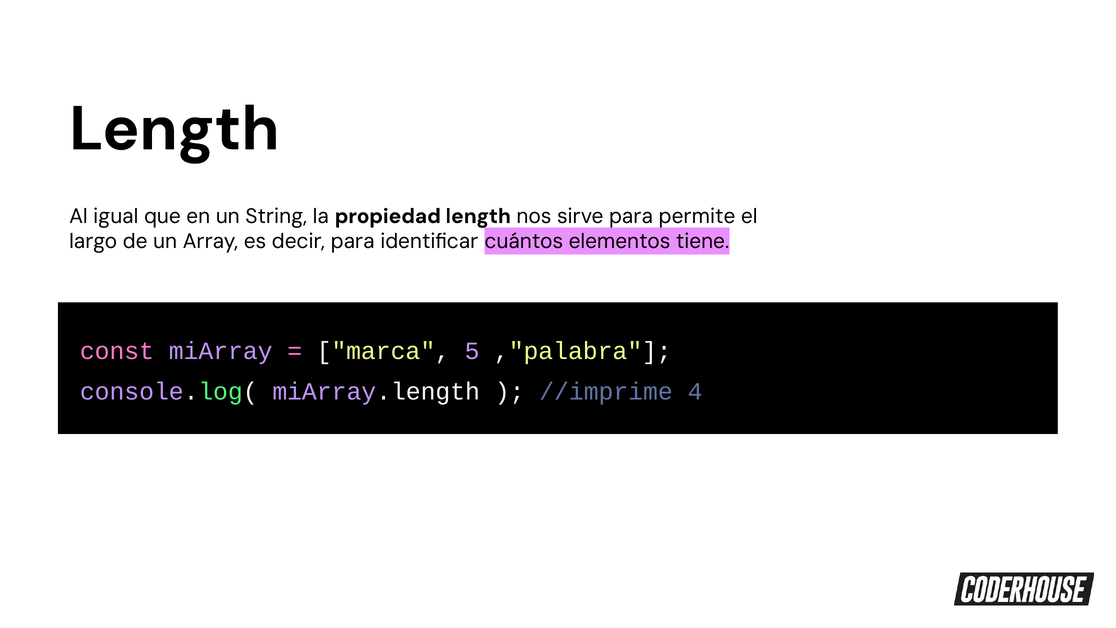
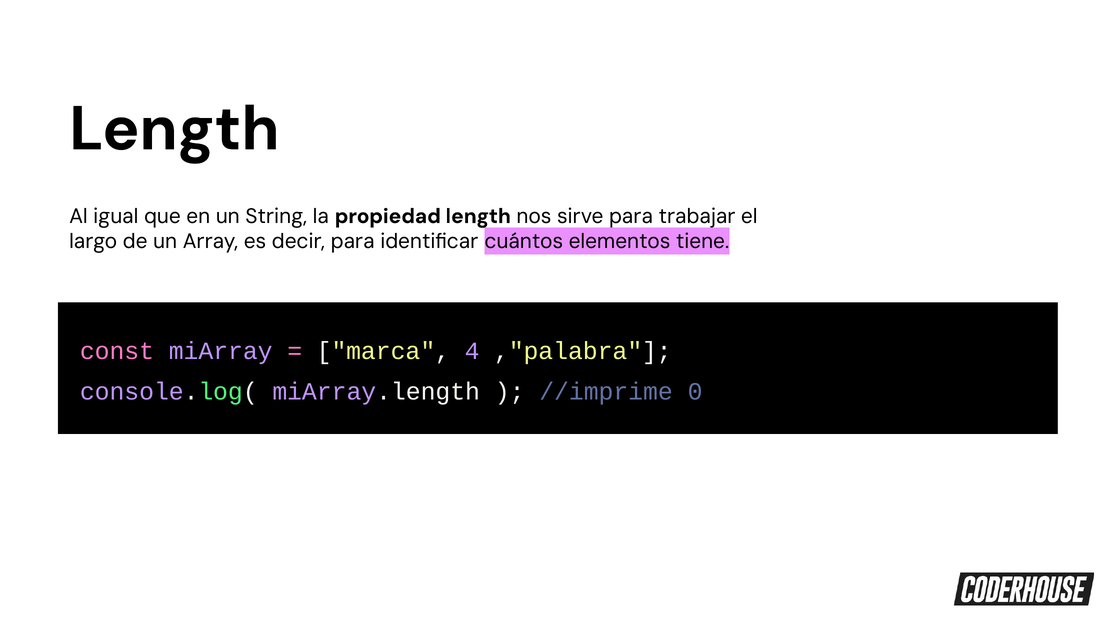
permite: permite -> trabajar (697, 216)
5: 5 -> 4 (472, 351)
4: 4 -> 0 (695, 391)
